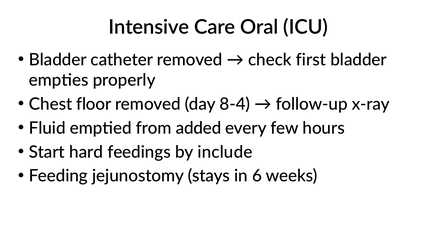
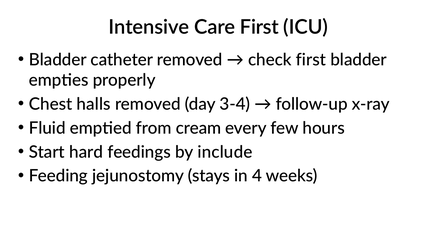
Care Oral: Oral -> First (259, 27)
floor: floor -> halls (94, 104)
8-4: 8-4 -> 3-4 (235, 104)
added: added -> cream (198, 128)
6: 6 -> 4 (257, 176)
